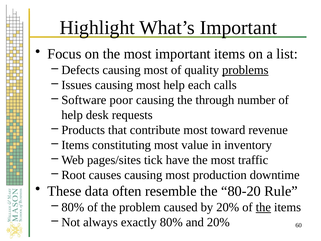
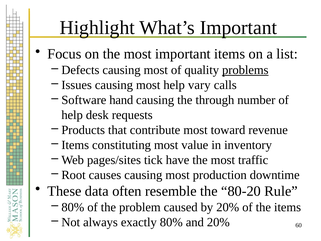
each: each -> vary (199, 85)
poor: poor -> hand (121, 100)
the underline: present -> none (263, 207)
